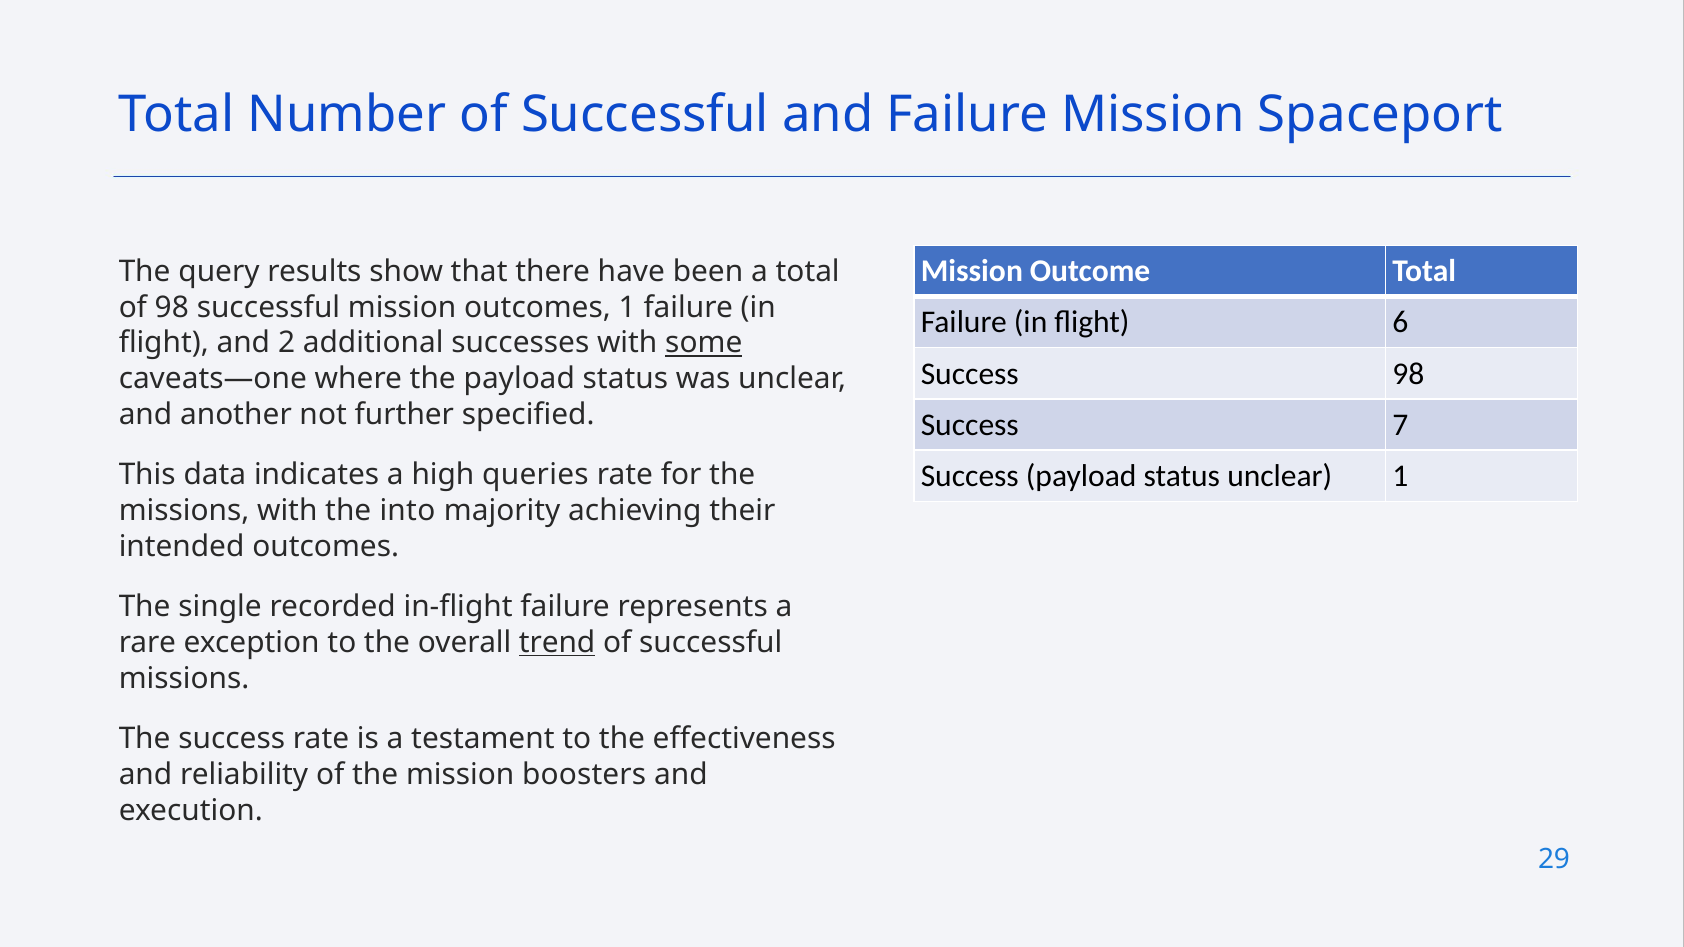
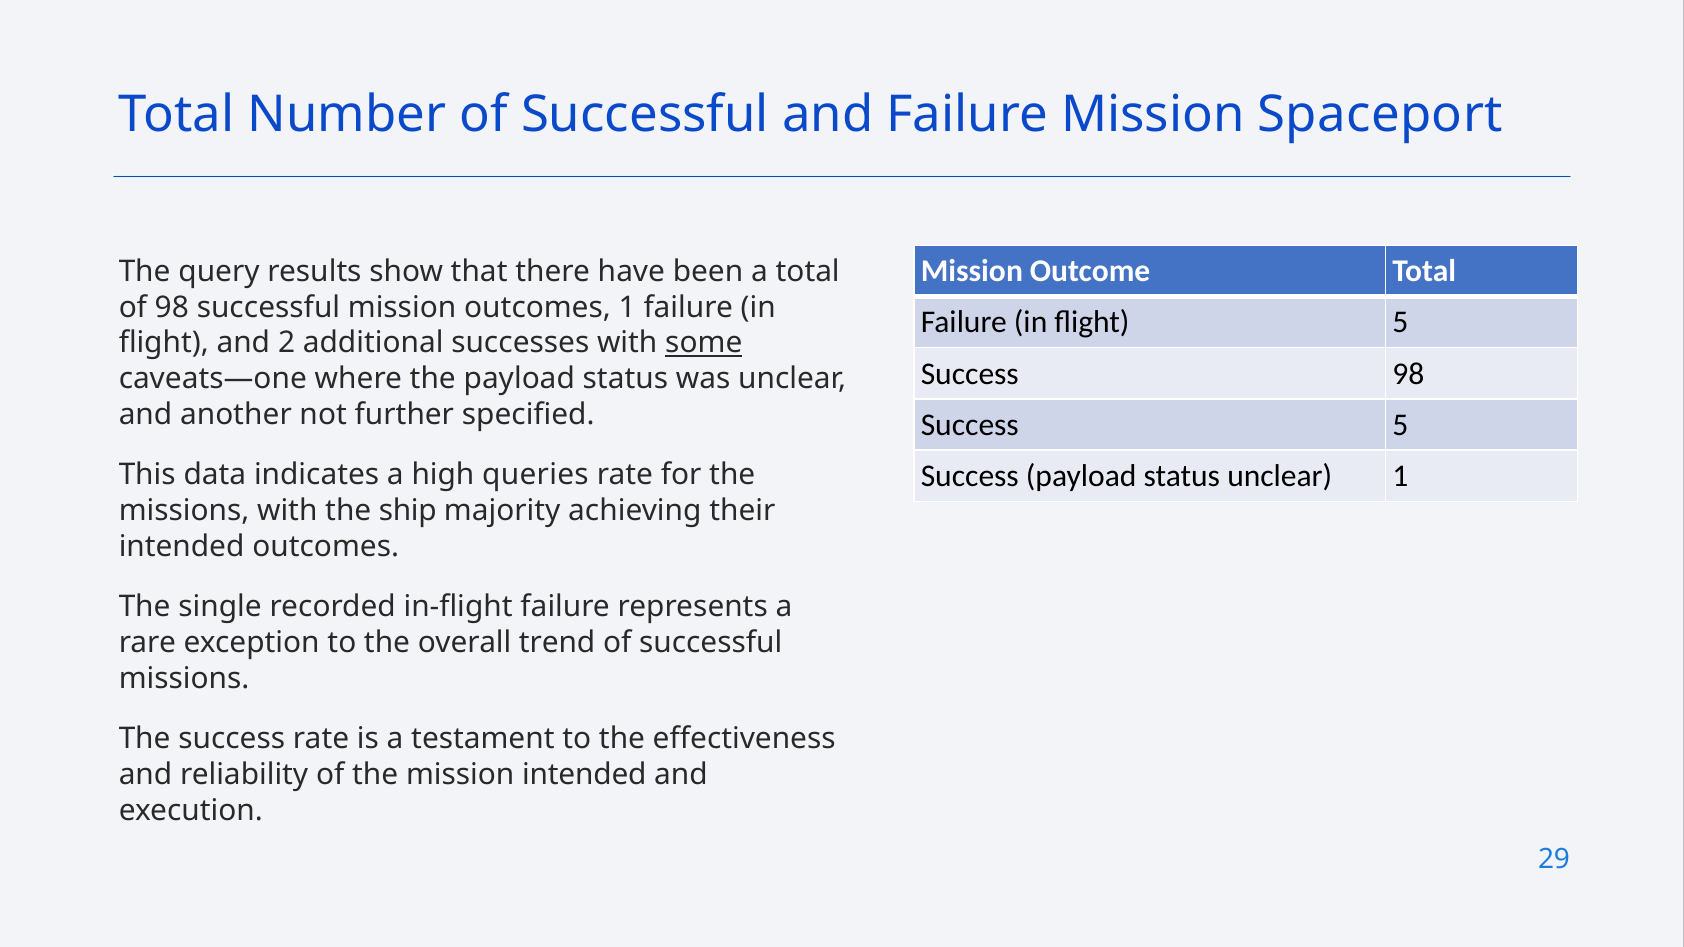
flight 6: 6 -> 5 (1400, 323)
Success 7: 7 -> 5 (1400, 425)
into: into -> ship (408, 511)
trend underline: present -> none (557, 643)
mission boosters: boosters -> intended (584, 775)
